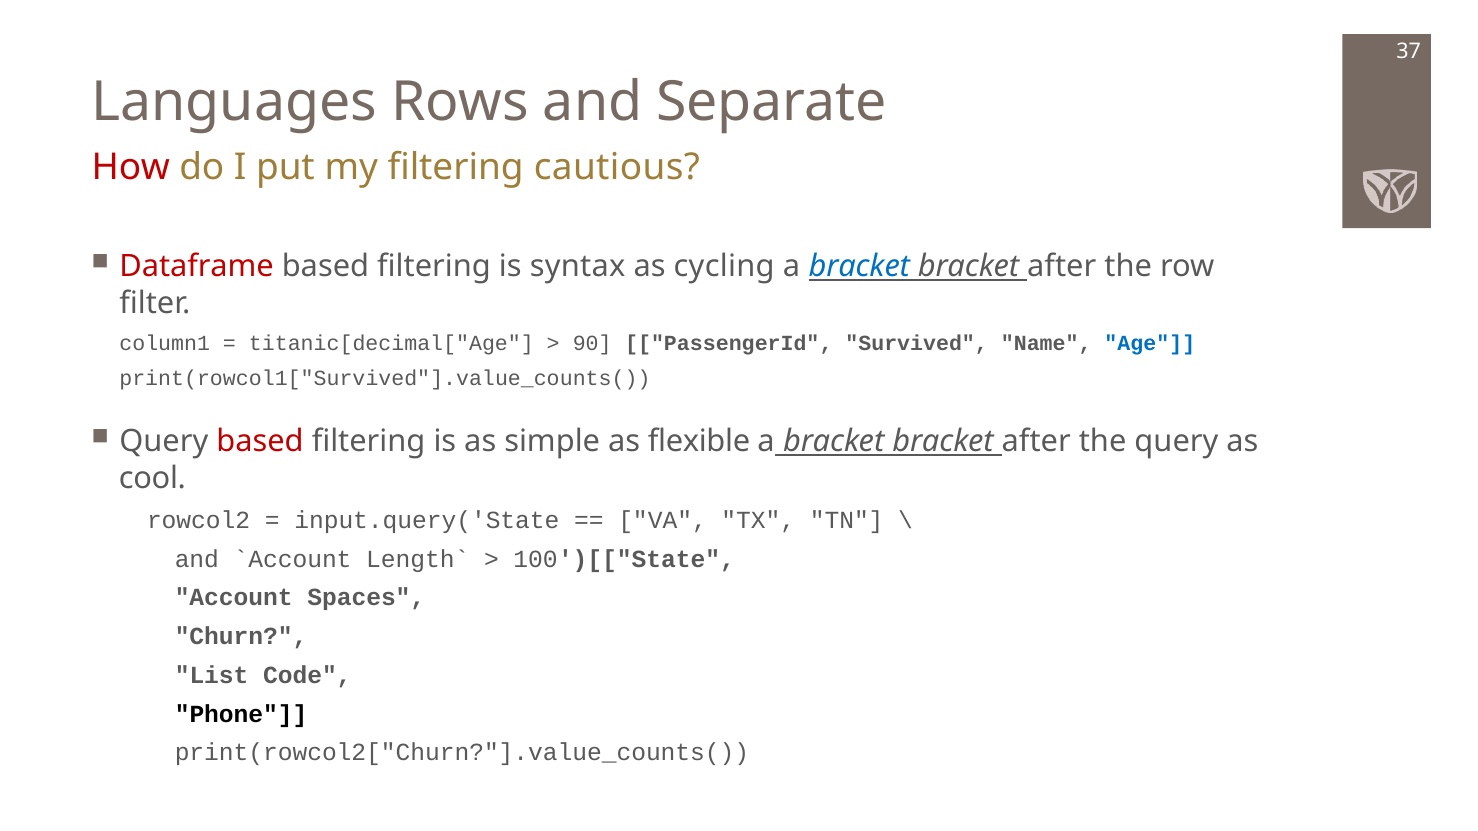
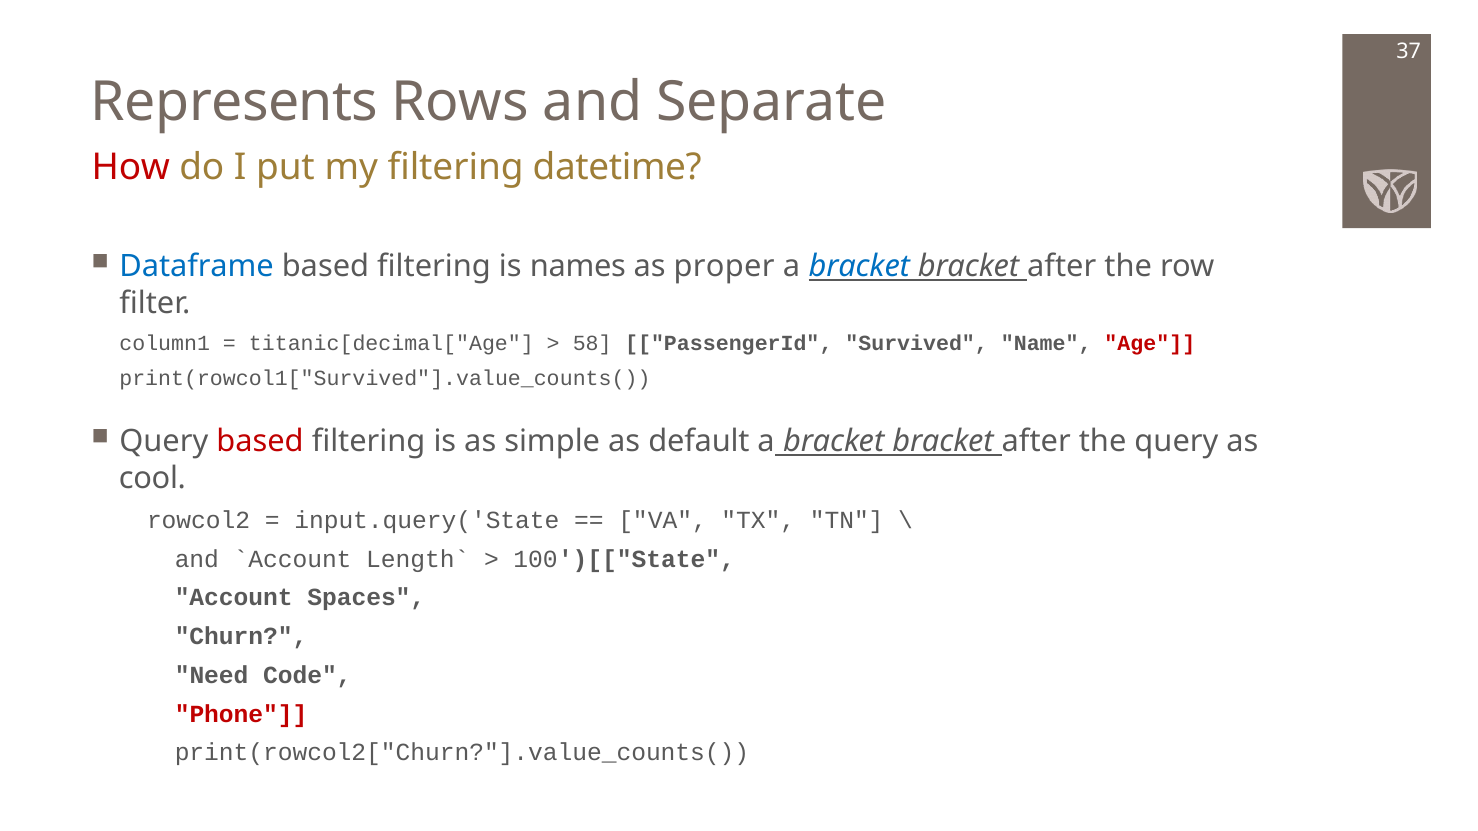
Languages: Languages -> Represents (235, 102)
cautious: cautious -> datetime (617, 167)
Dataframe colour: red -> blue (197, 266)
syntax: syntax -> names (578, 266)
cycling: cycling -> proper (724, 266)
90: 90 -> 58 (592, 343)
Age colour: blue -> red (1150, 343)
flexible: flexible -> default (699, 441)
List: List -> Need (212, 676)
Phone colour: black -> red (241, 714)
